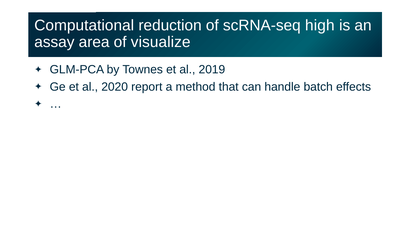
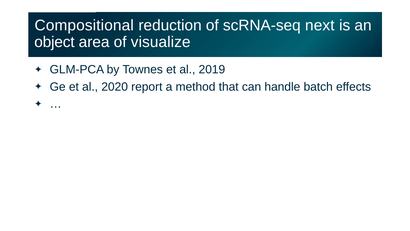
Computational: Computational -> Compositional (84, 25)
high: high -> next (320, 25)
assay: assay -> object (54, 42)
